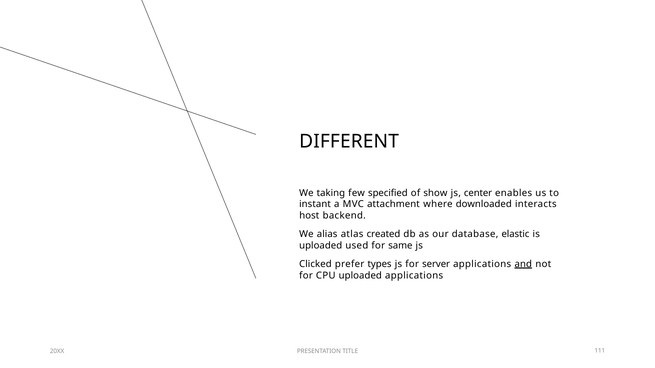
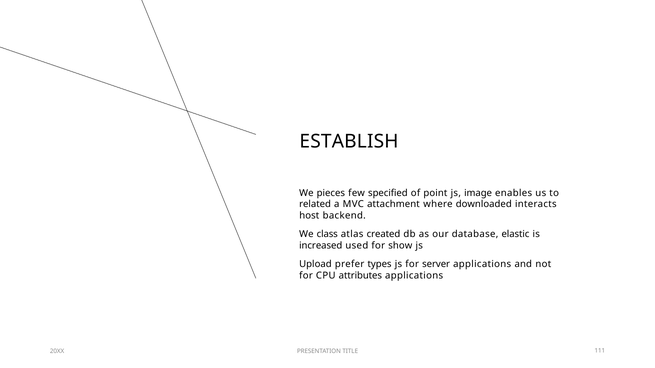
DIFFERENT: DIFFERENT -> ESTABLISH (349, 142)
taking: taking -> pieces (331, 193)
show: show -> point (435, 193)
center: center -> image (478, 193)
instant: instant -> related (315, 205)
alias: alias -> class (327, 234)
uploaded: uploaded -> increased (321, 246)
same: same -> show (400, 246)
Clicked: Clicked -> Upload (315, 264)
and underline: present -> none (523, 264)
CPU uploaded: uploaded -> attributes (360, 276)
